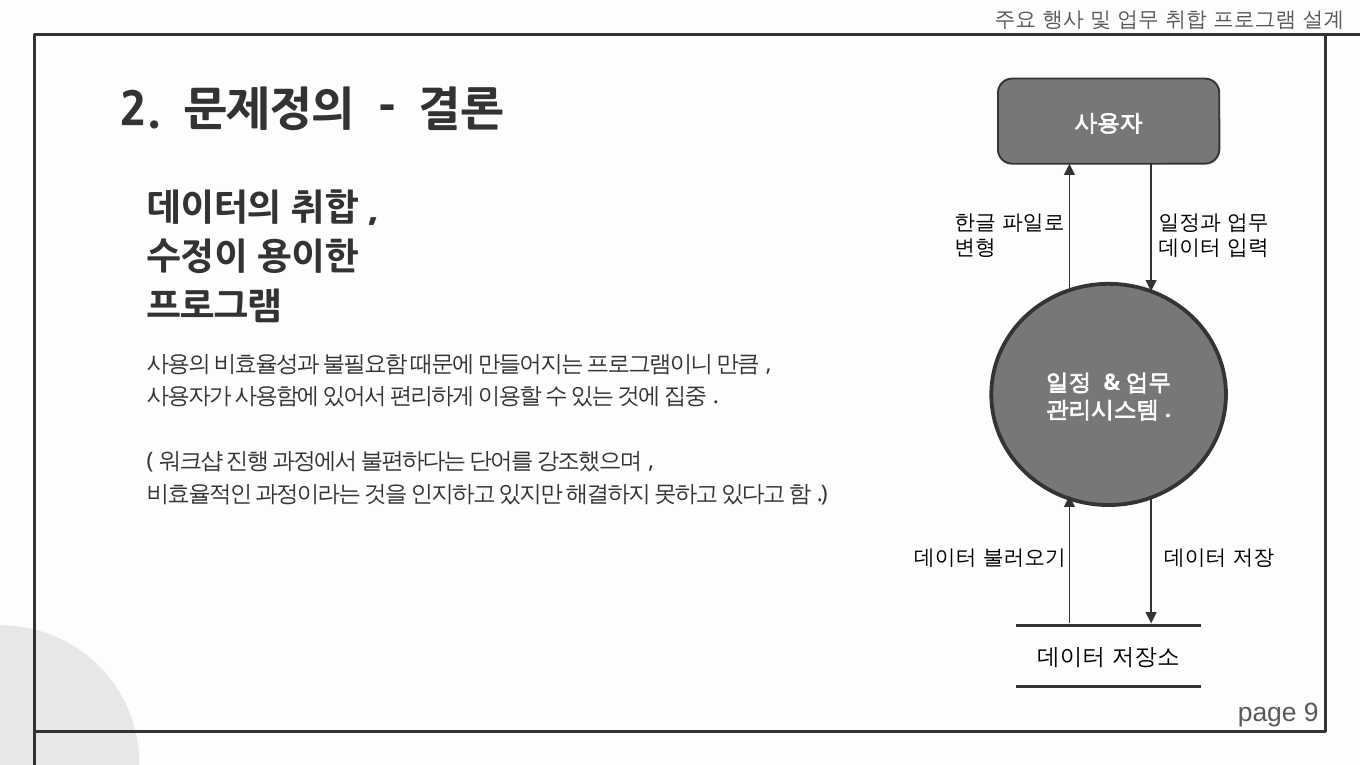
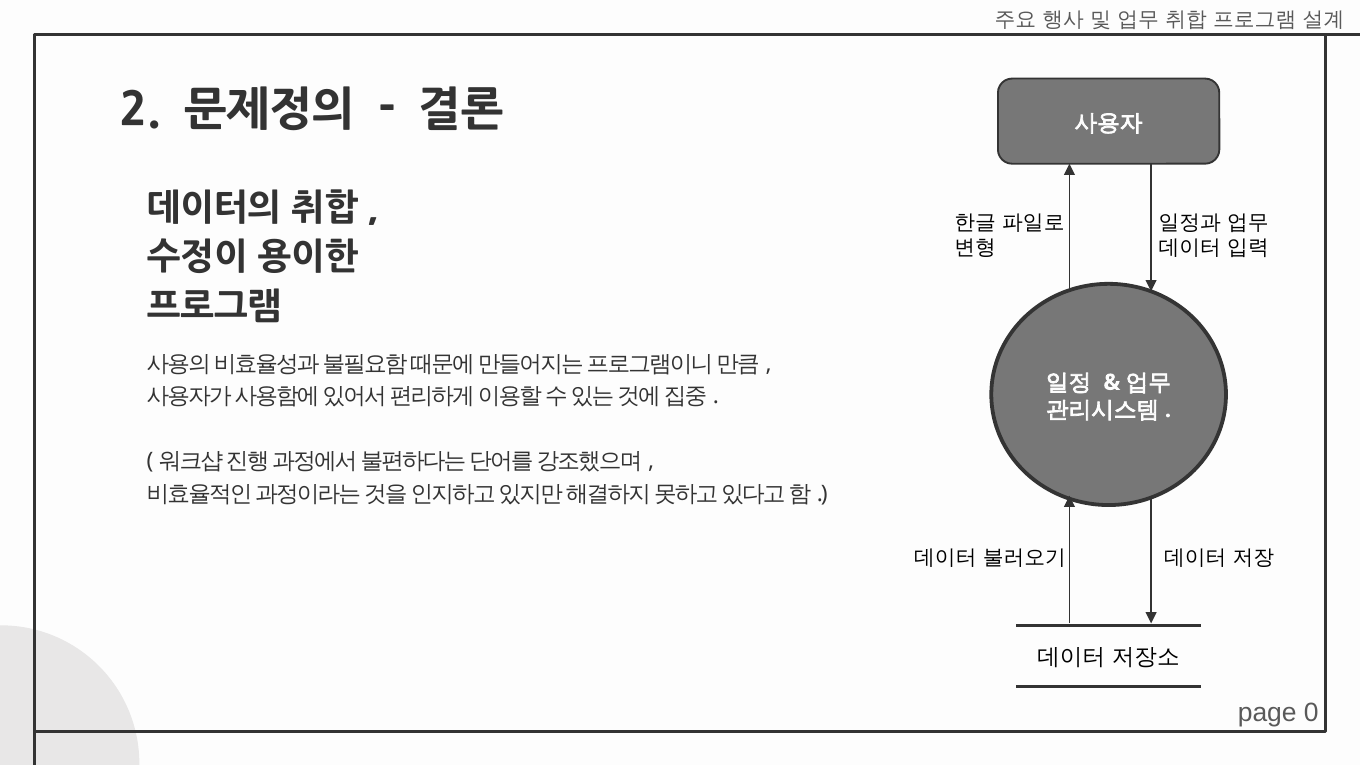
9: 9 -> 0 (1311, 712)
